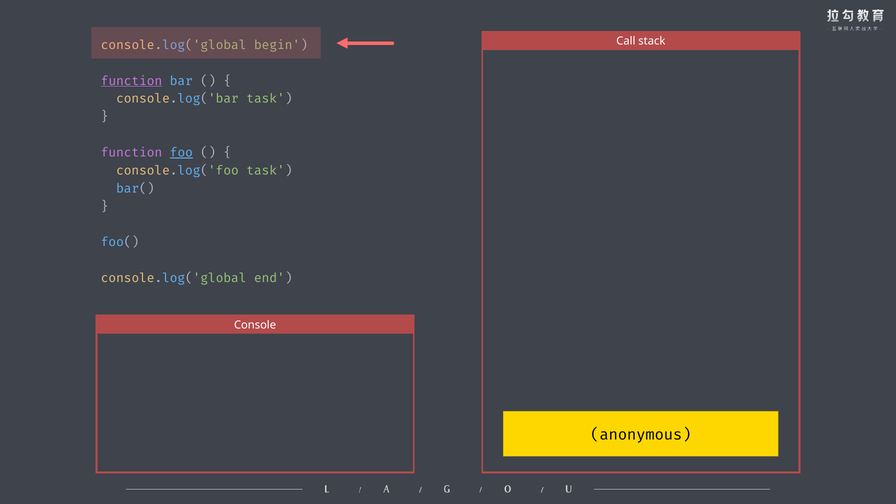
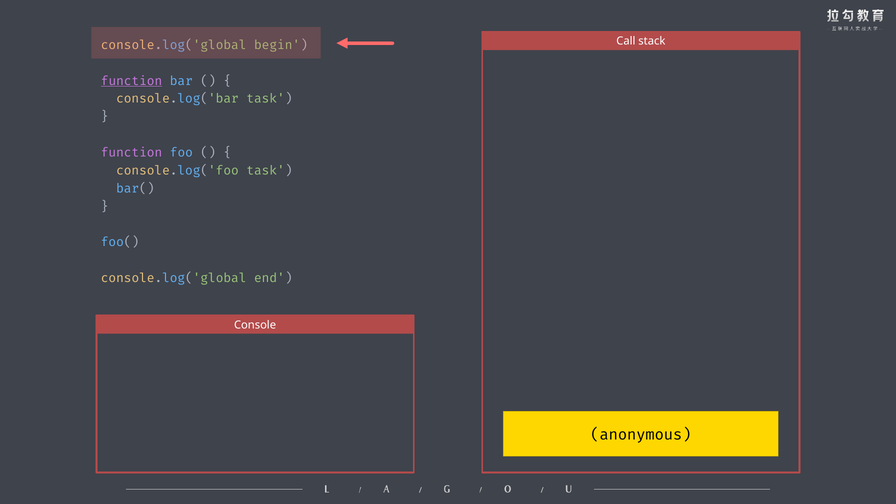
foo underline: present -> none (181, 153)
